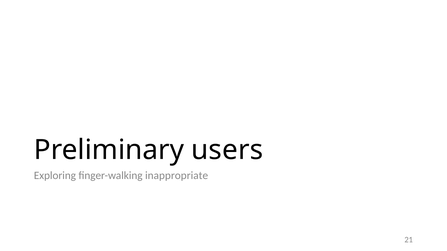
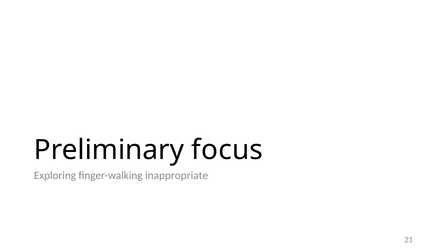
users: users -> focus (227, 150)
